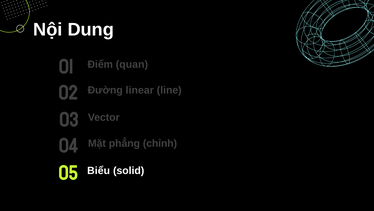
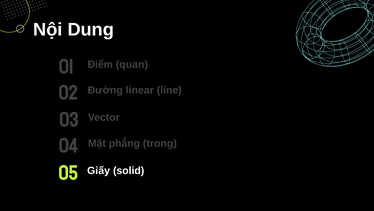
chỉnh: chỉnh -> trong (160, 143)
Biểu: Biểu -> Giấy (99, 170)
